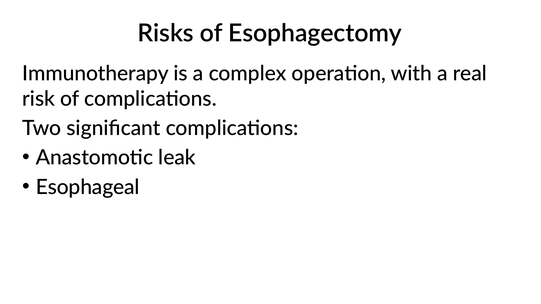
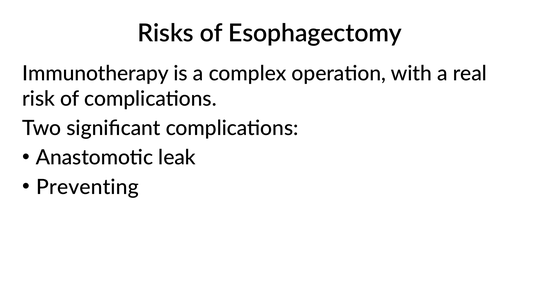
Esophageal: Esophageal -> Preventing (88, 187)
